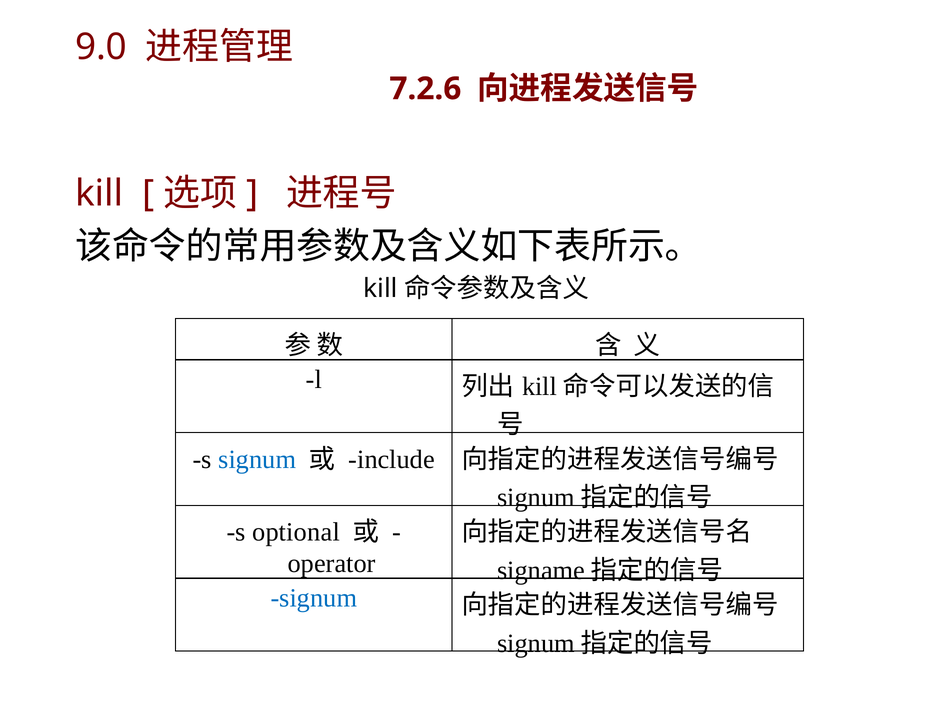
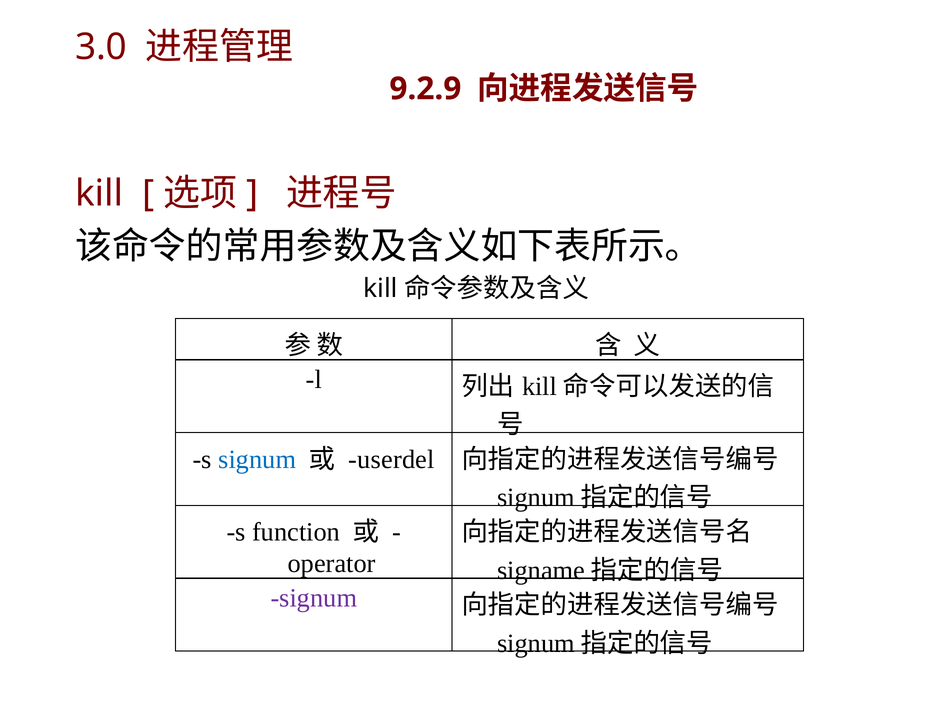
9.0: 9.0 -> 3.0 (101, 47)
7.2.6: 7.2.6 -> 9.2.9 (425, 89)
include: include -> userdel (392, 459)
optional: optional -> function (296, 532)
signum colour: blue -> purple (314, 598)
